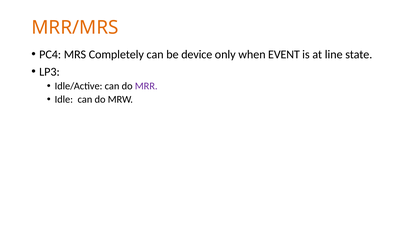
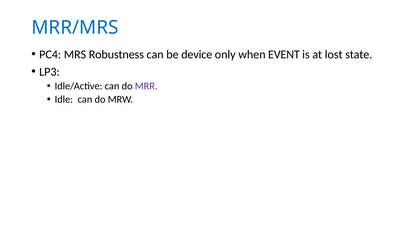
MRR/MRS colour: orange -> blue (75, 27)
Completely: Completely -> Robustness (116, 54)
line: line -> lost (334, 54)
